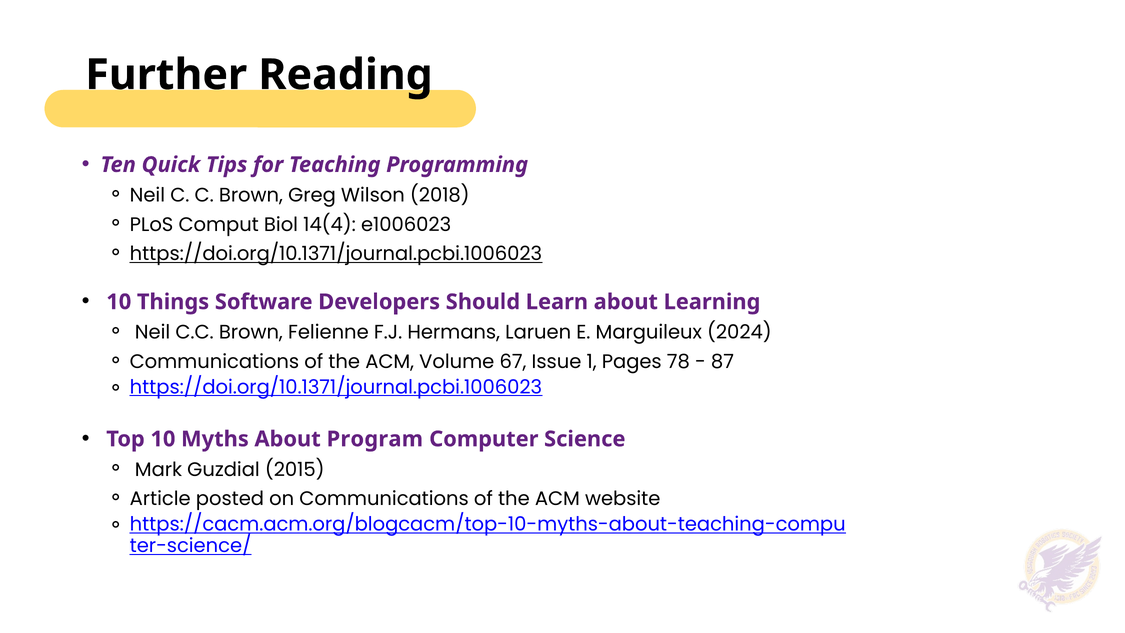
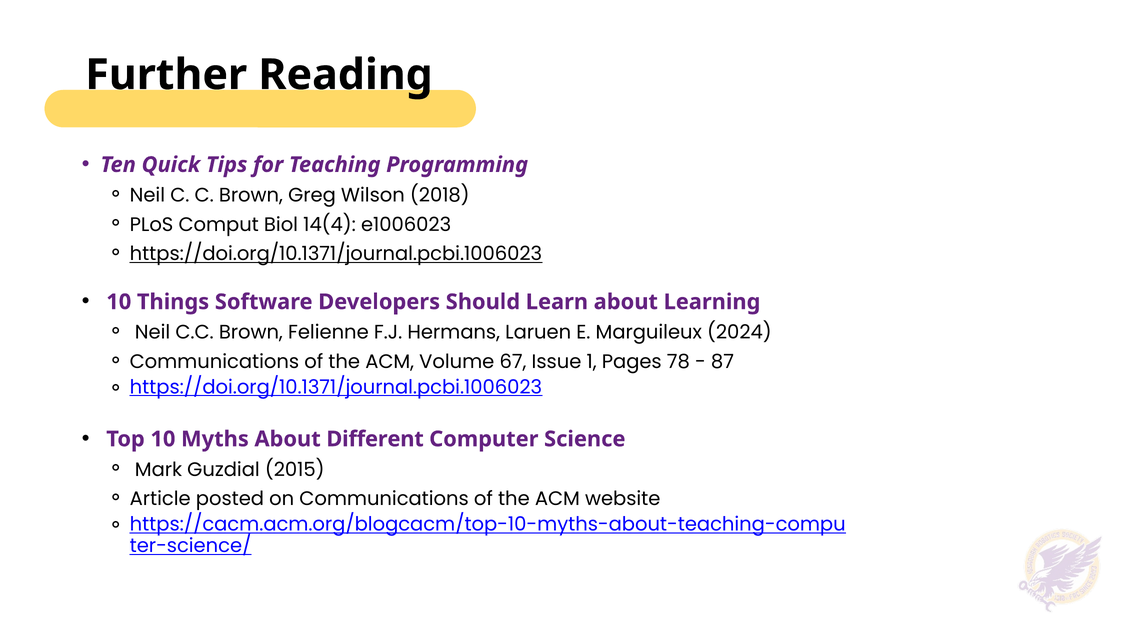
Program: Program -> Different (375, 439)
